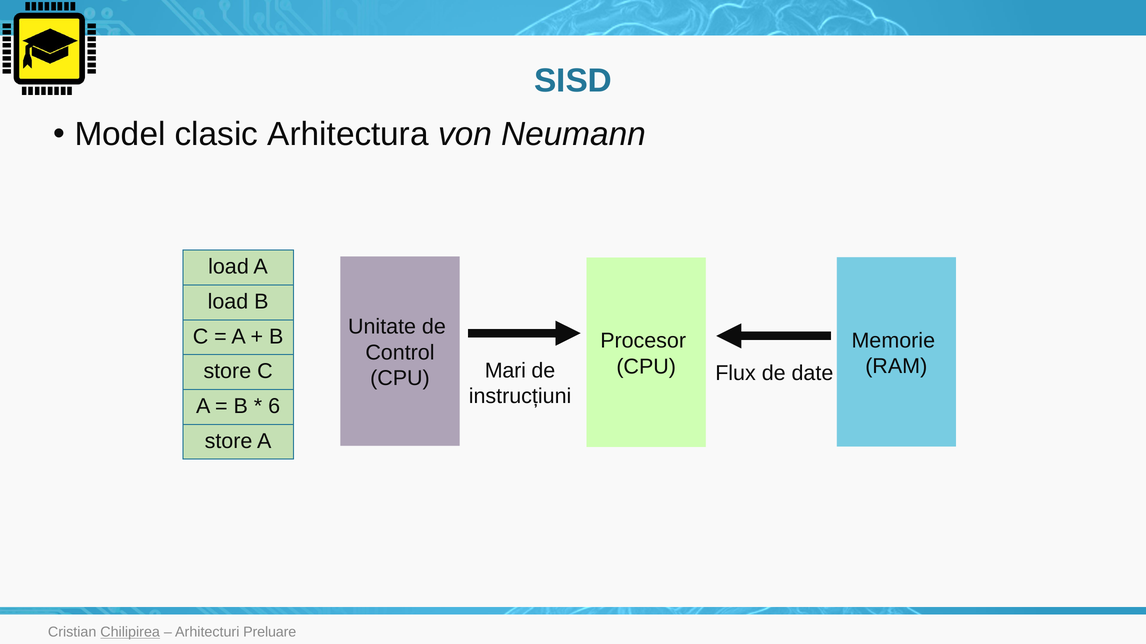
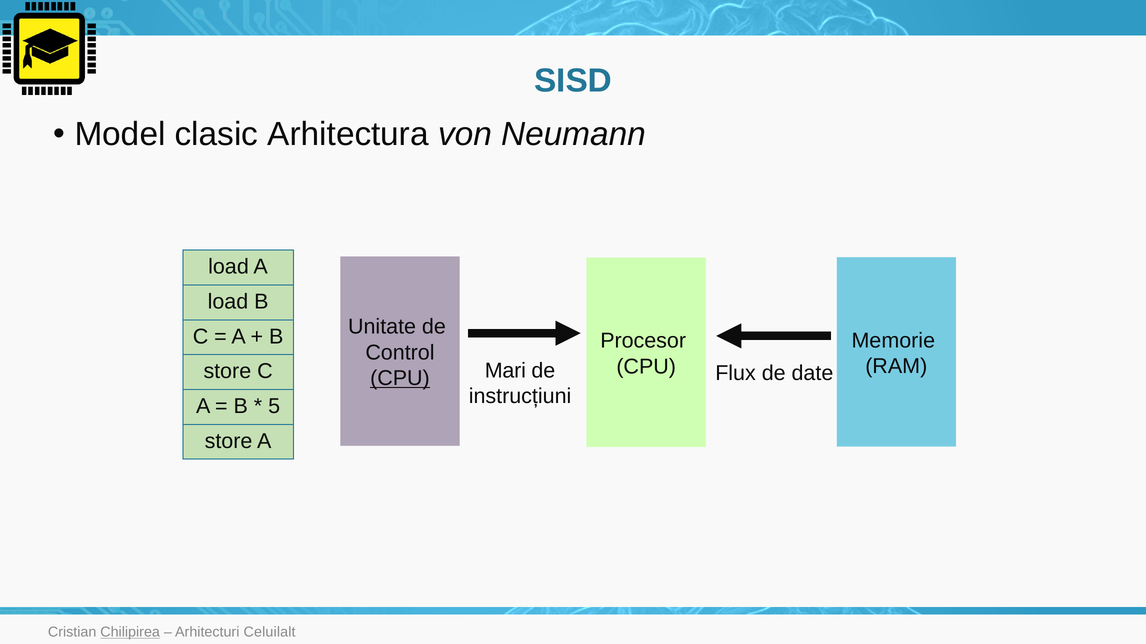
CPU underline: none -> present (400, 379)
6: 6 -> 5 (274, 407)
Preluare: Preluare -> Celuilalt (270, 633)
